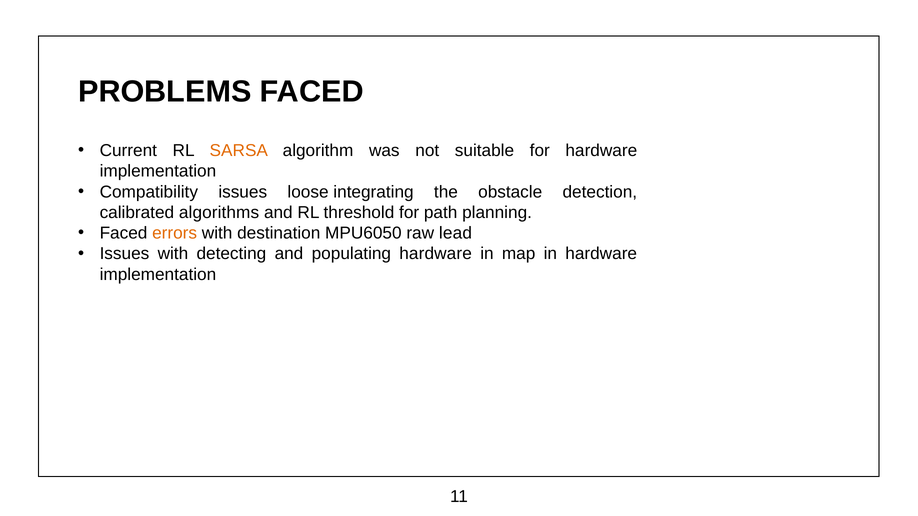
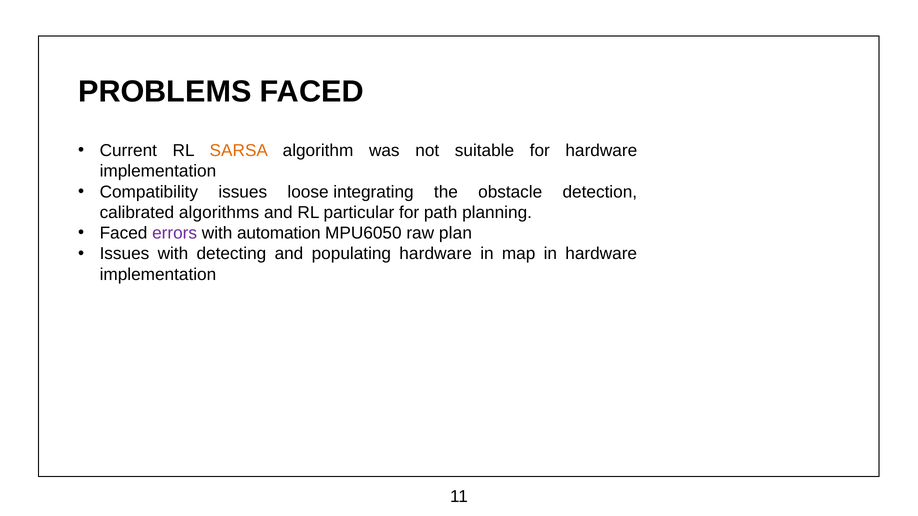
threshold: threshold -> particular (359, 213)
errors colour: orange -> purple (175, 233)
destination: destination -> automation (279, 233)
lead: lead -> plan (455, 233)
